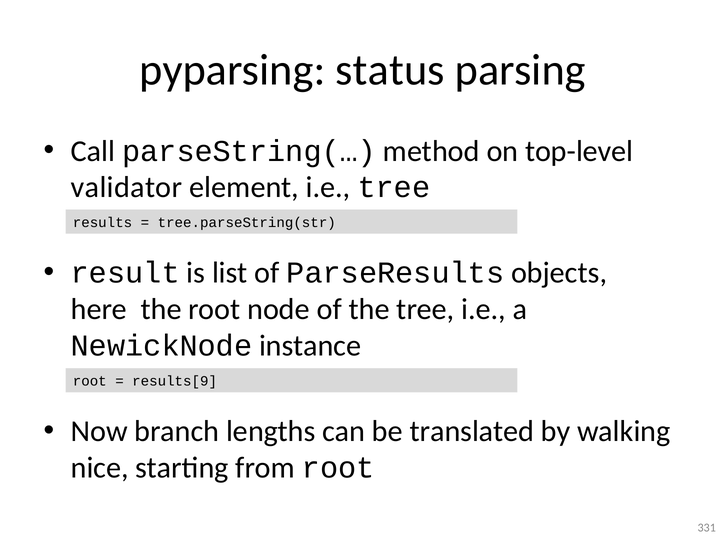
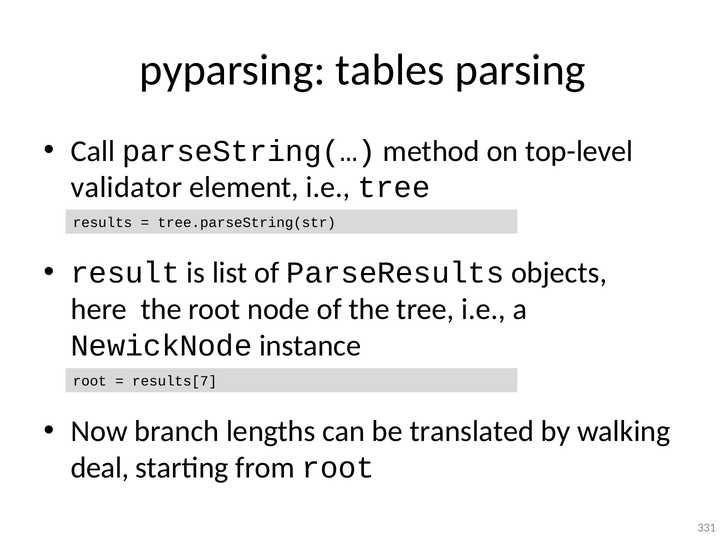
status: status -> tables (390, 70)
results[9: results[9 -> results[7 (175, 381)
nice: nice -> deal (100, 467)
